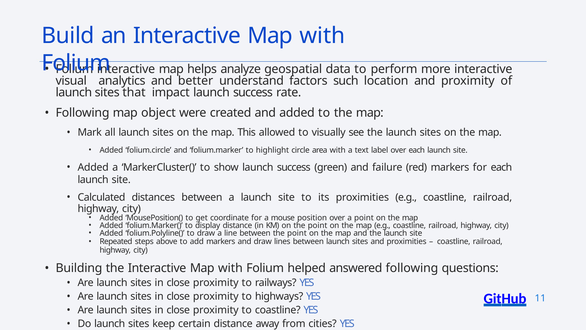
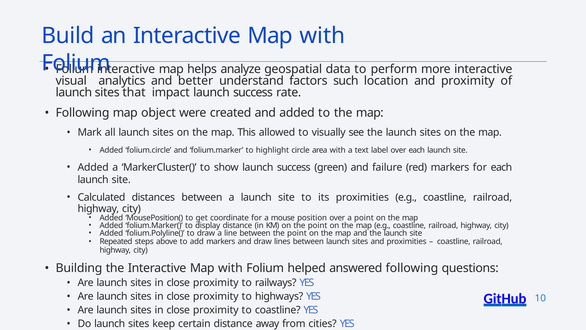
11: 11 -> 10 (540, 298)
